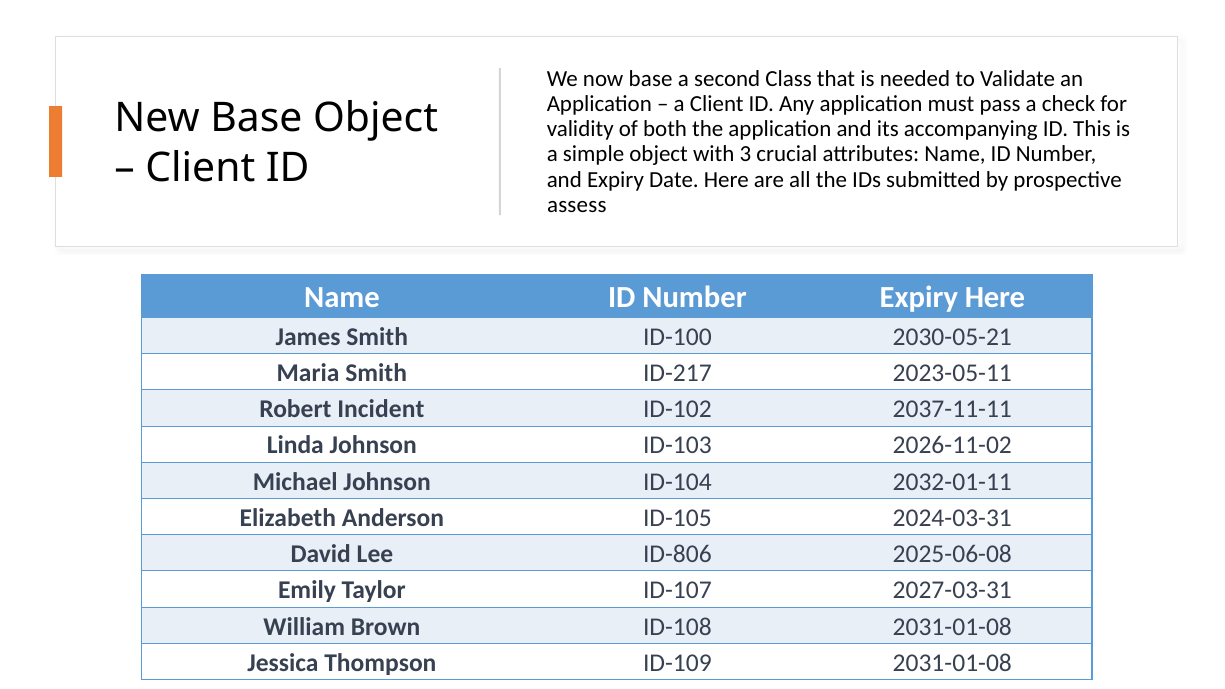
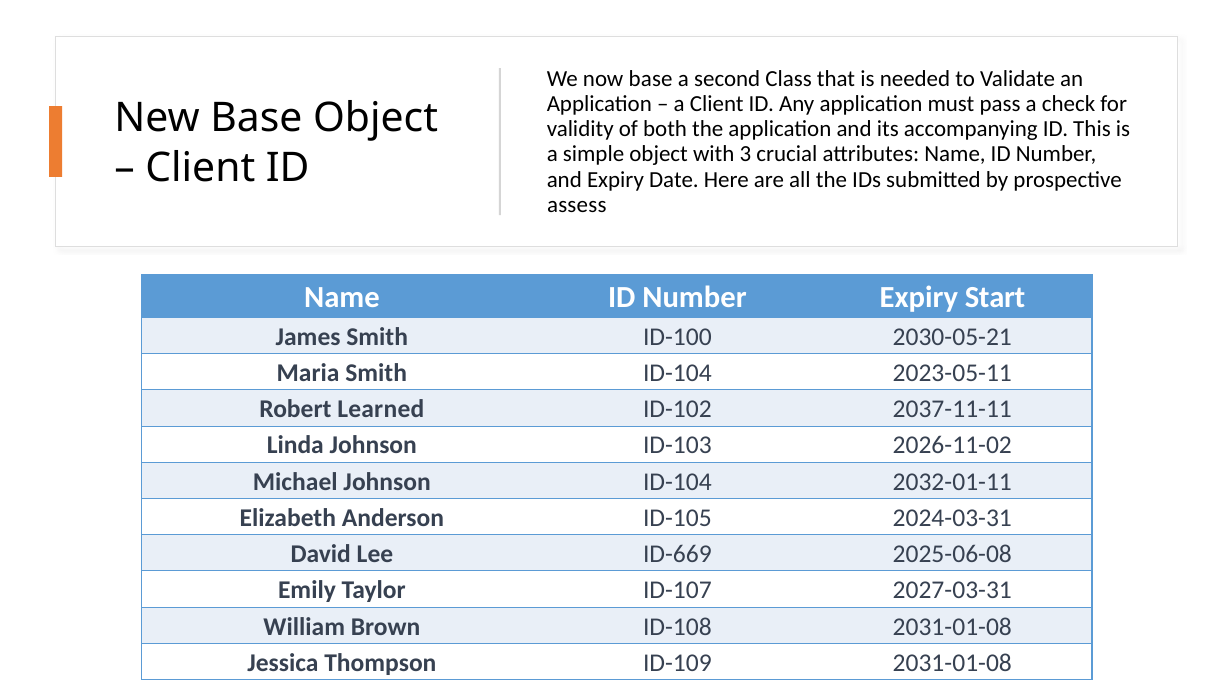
Expiry Here: Here -> Start (995, 298)
Smith ID-217: ID-217 -> ID-104 (677, 373)
Incident: Incident -> Learned (381, 409)
ID-806: ID-806 -> ID-669 (677, 554)
